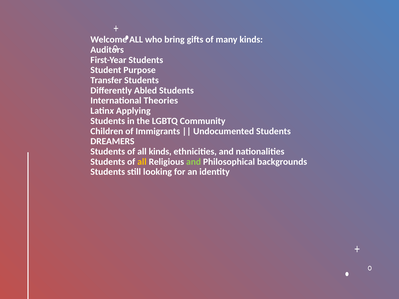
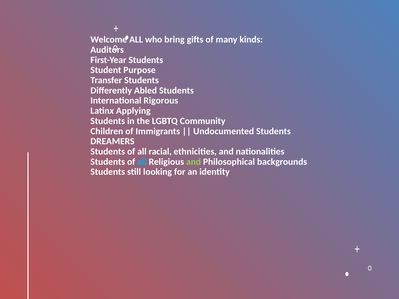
Theories: Theories -> Rigorous (161, 101)
all kinds: kinds -> racial (160, 152)
all colour: yellow -> light blue (142, 162)
